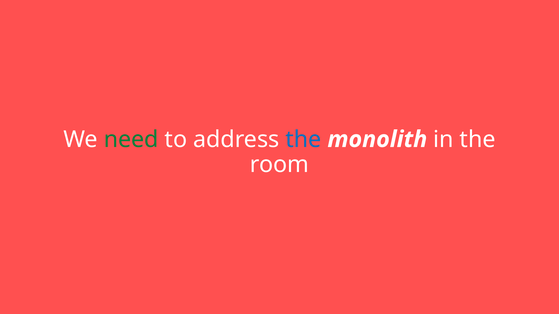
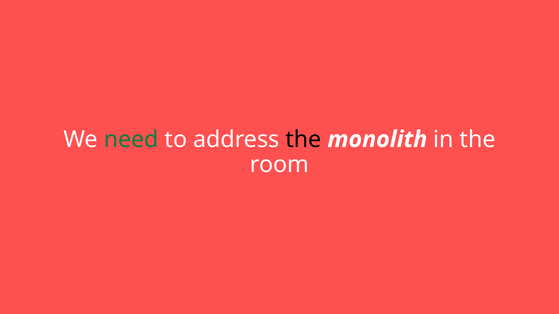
the colour: blue -> black (303, 140)
